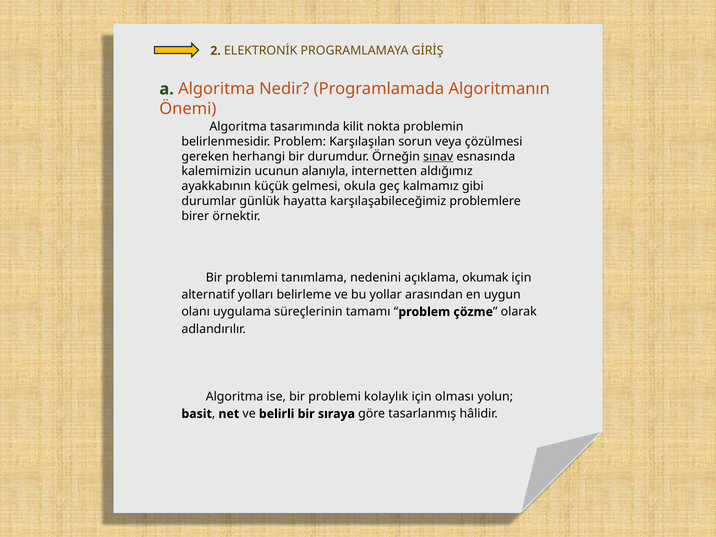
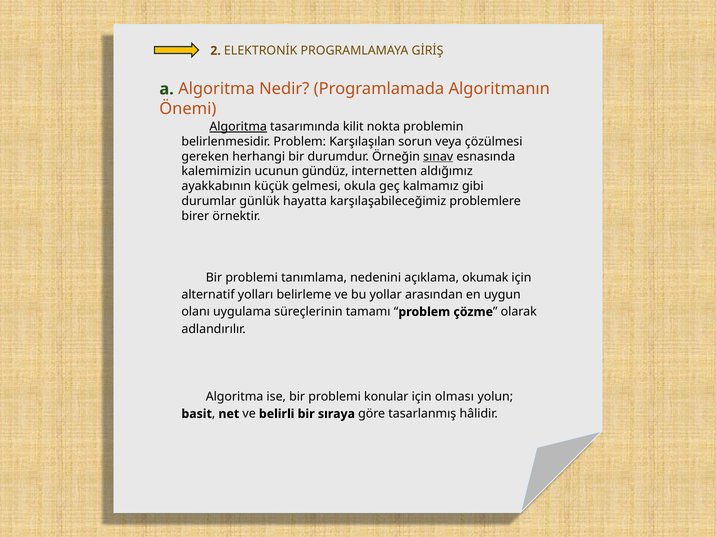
Algoritma underline: none -> present (238, 127)
alanıyla: alanıyla -> gündüz (325, 171)
kolaylık: kolaylık -> konular (386, 397)
